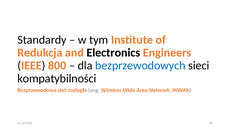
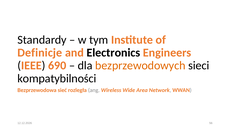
Redukcja: Redukcja -> Definicje (40, 53)
800: 800 -> 690 (57, 66)
bezprzewodowych colour: blue -> orange (140, 66)
